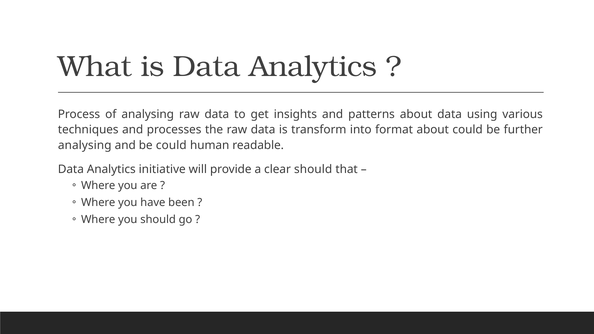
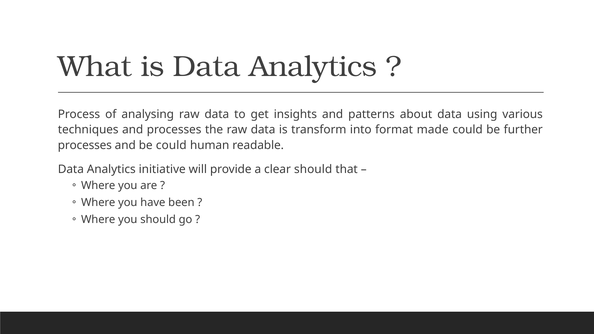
format about: about -> made (433, 130)
analysing: analysing -> processes (85, 145)
